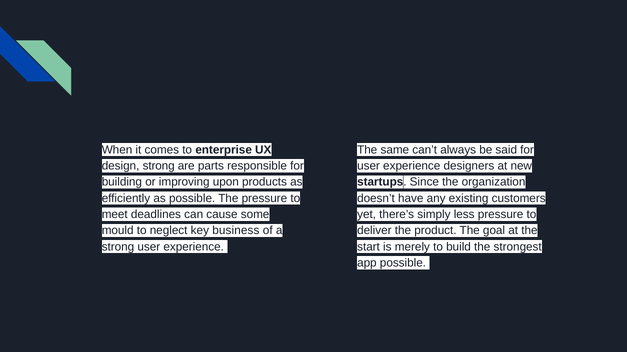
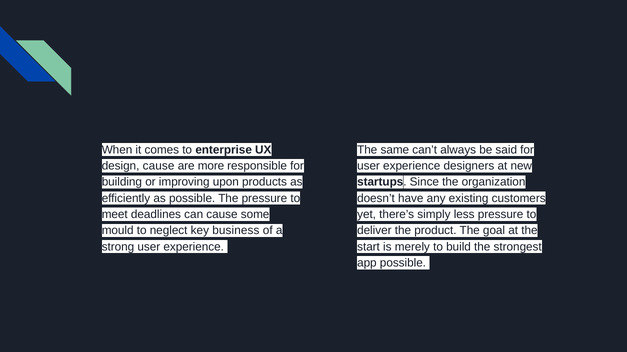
design strong: strong -> cause (159, 166)
parts: parts -> more (211, 166)
